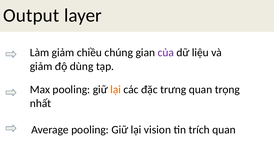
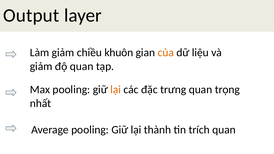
chúng: chúng -> khuôn (119, 53)
của colour: purple -> orange (166, 53)
độ dùng: dùng -> quan (82, 66)
vision: vision -> thành (158, 130)
